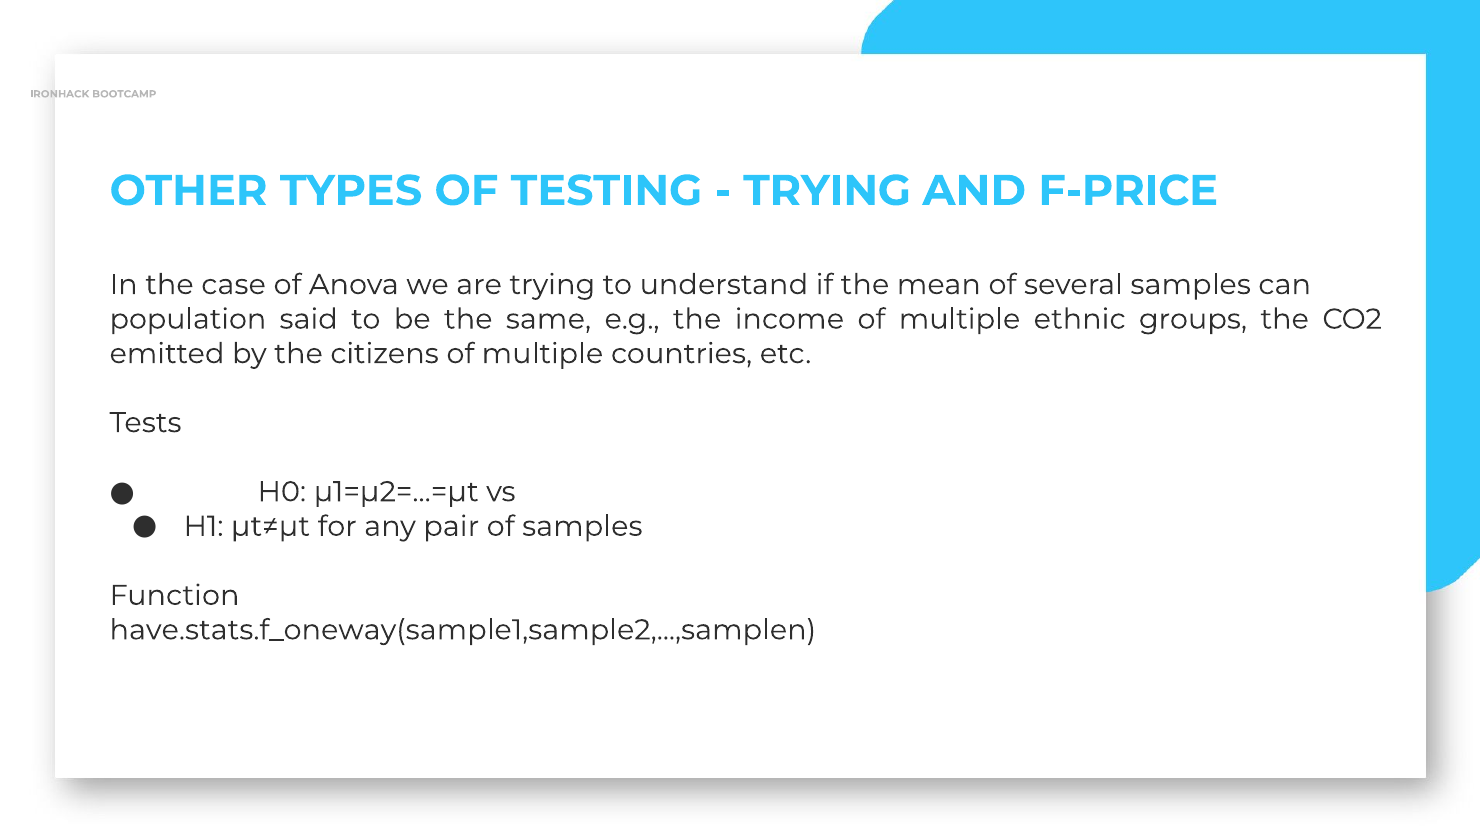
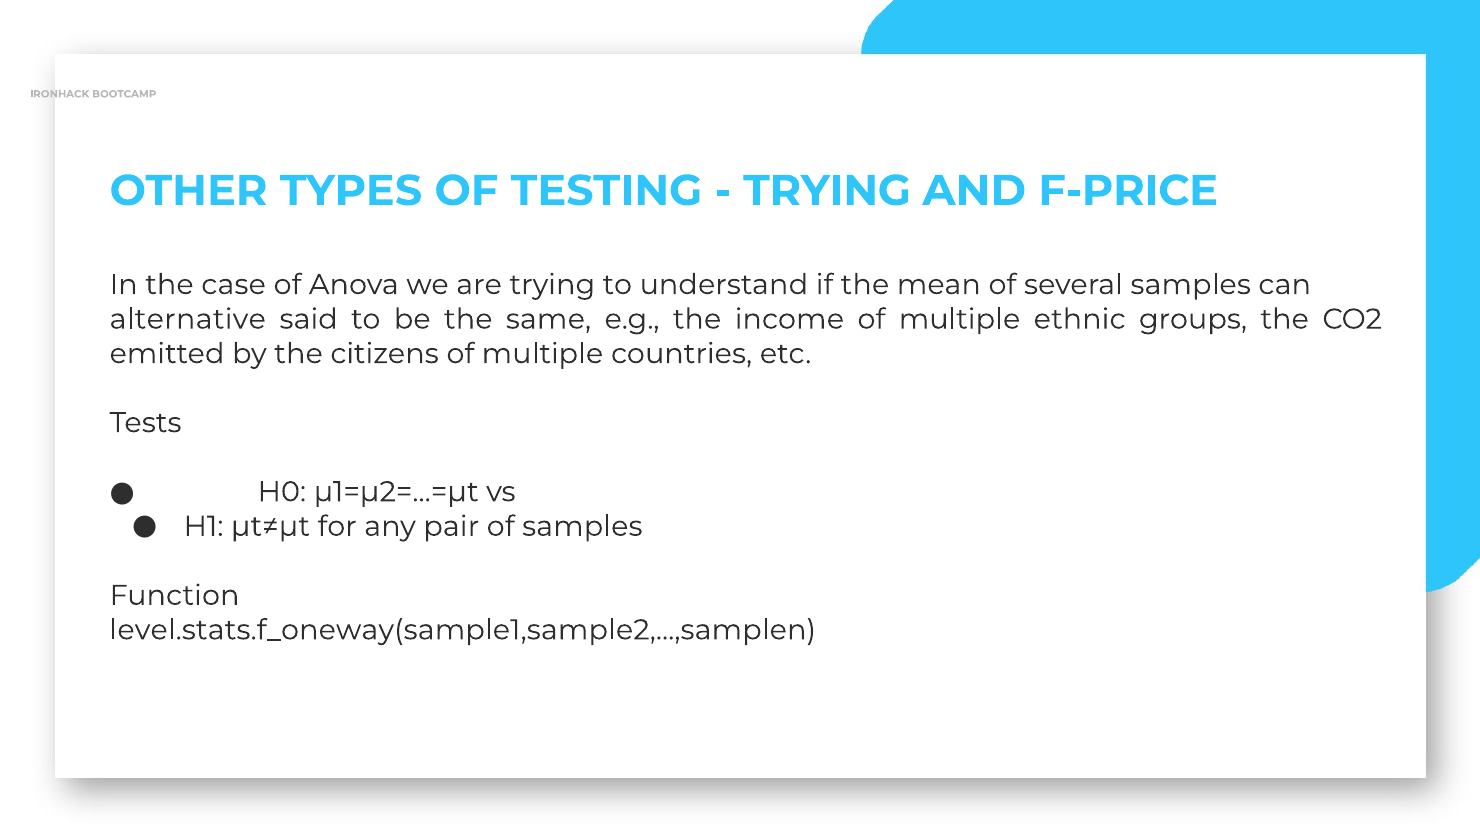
population: population -> alternative (188, 319)
have.stats.f_oneway(sample1,sample2,...,samplen: have.stats.f_oneway(sample1,sample2,...,samplen -> level.stats.f_oneway(sample1,sample2,...,samplen (463, 630)
